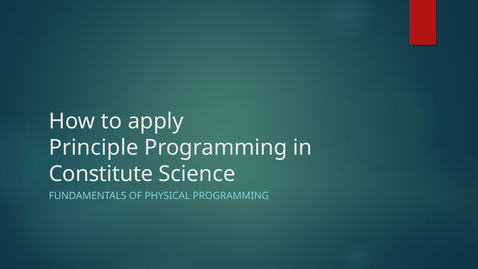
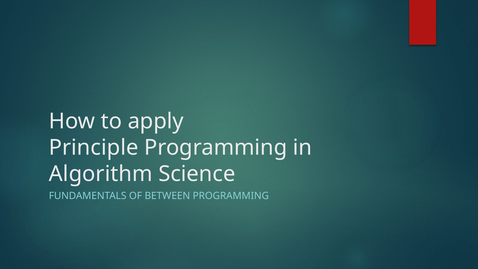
Constitute: Constitute -> Algorithm (101, 174)
PHYSICAL: PHYSICAL -> BETWEEN (167, 196)
